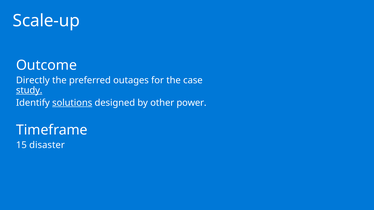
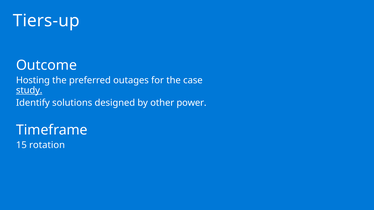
Scale-up: Scale-up -> Tiers-up (46, 21)
Directly: Directly -> Hosting (33, 80)
solutions underline: present -> none (72, 103)
disaster: disaster -> rotation (47, 145)
